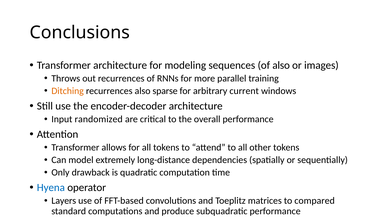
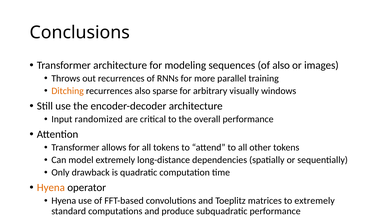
current: current -> visually (244, 91)
Hyena colour: blue -> orange (51, 188)
Layers: Layers -> Hyena (64, 201)
to compared: compared -> extremely (315, 201)
